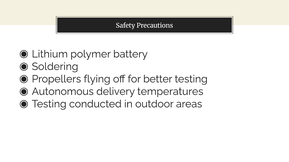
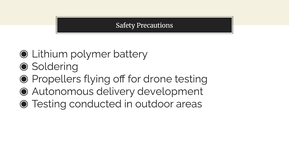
better: better -> drone (158, 79)
temperatures: temperatures -> development (170, 92)
